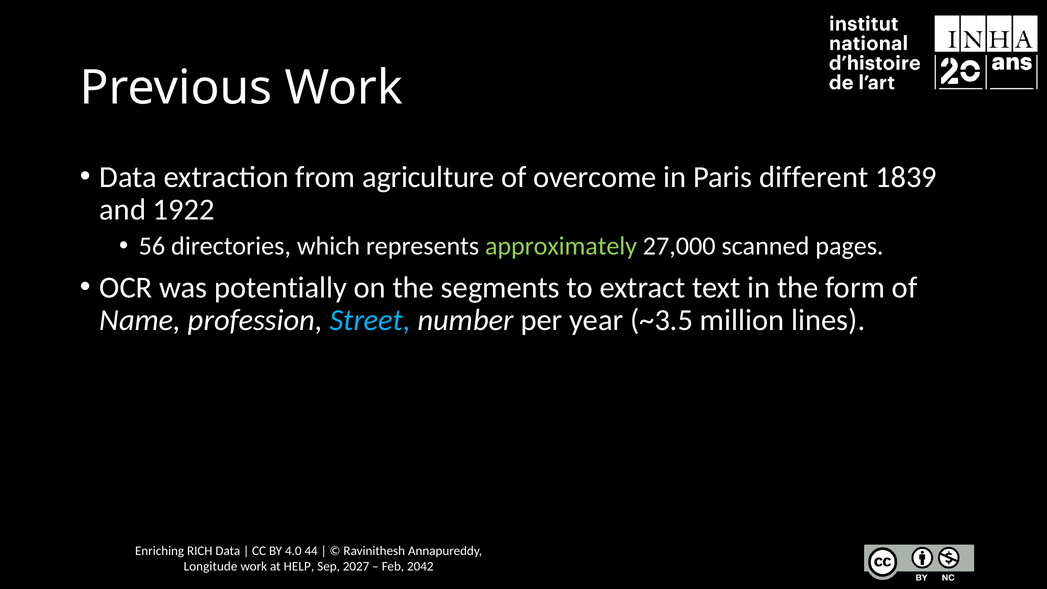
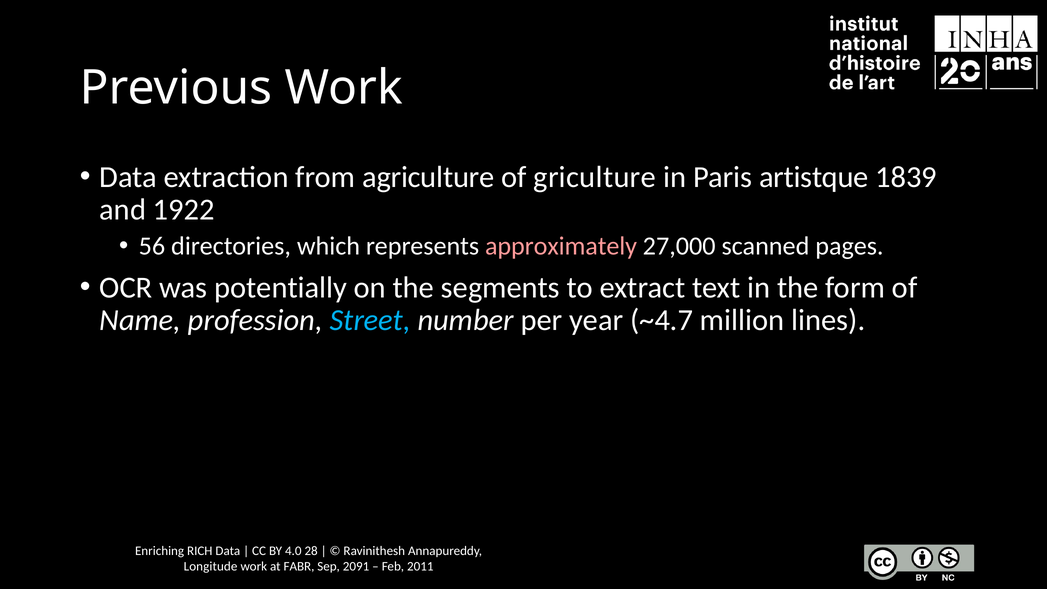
overcome: overcome -> griculture (595, 177)
different: different -> artistque (814, 177)
approximately colour: light green -> pink (561, 246)
~3.5: ~3.5 -> ~4.7 (662, 320)
44: 44 -> 28 (311, 551)
HELP: HELP -> FABR (299, 566)
2027: 2027 -> 2091 (356, 566)
2042: 2042 -> 2011 (420, 566)
